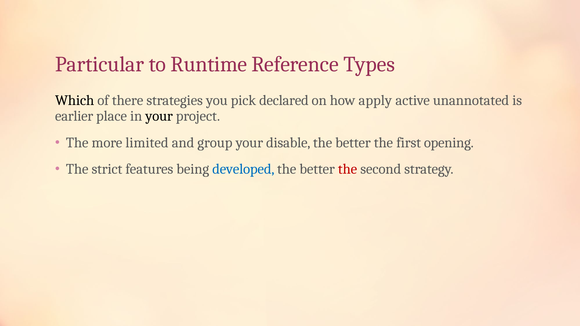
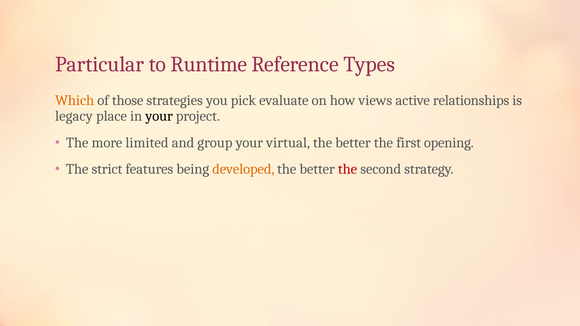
Which colour: black -> orange (75, 101)
there: there -> those (128, 101)
declared: declared -> evaluate (284, 101)
apply: apply -> views (375, 101)
unannotated: unannotated -> relationships (471, 101)
earlier: earlier -> legacy (74, 116)
disable: disable -> virtual (288, 143)
developed colour: blue -> orange (243, 169)
